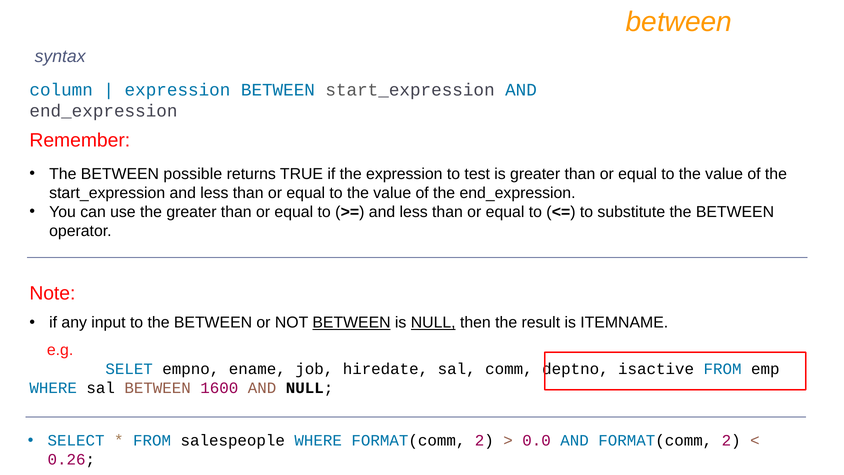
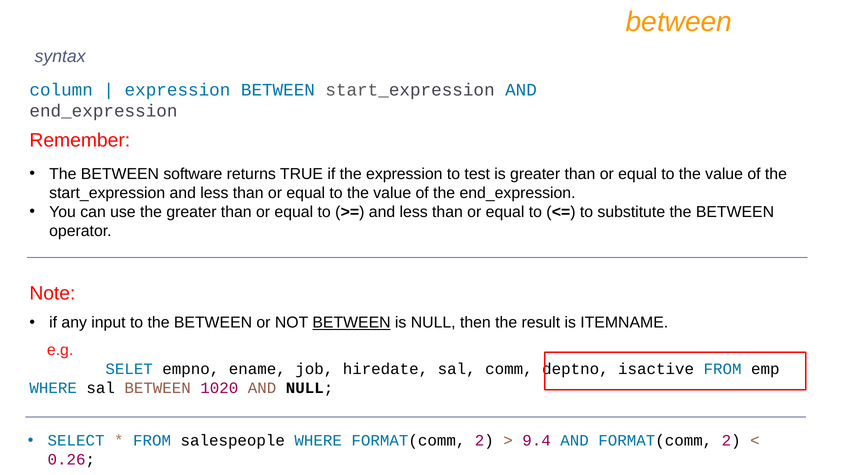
possible: possible -> software (193, 174)
NULL underline: present -> none (433, 323)
1600: 1600 -> 1020 (219, 388)
0.0: 0.0 -> 9.4 (537, 440)
